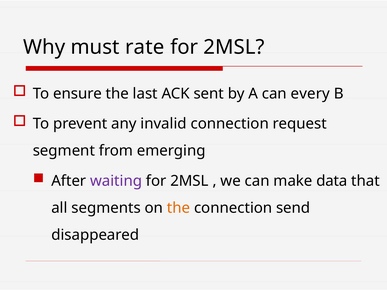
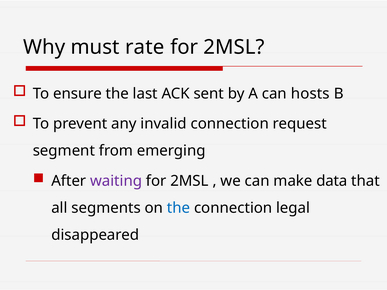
every: every -> hosts (310, 94)
the colour: orange -> blue (179, 208)
send: send -> legal (293, 208)
